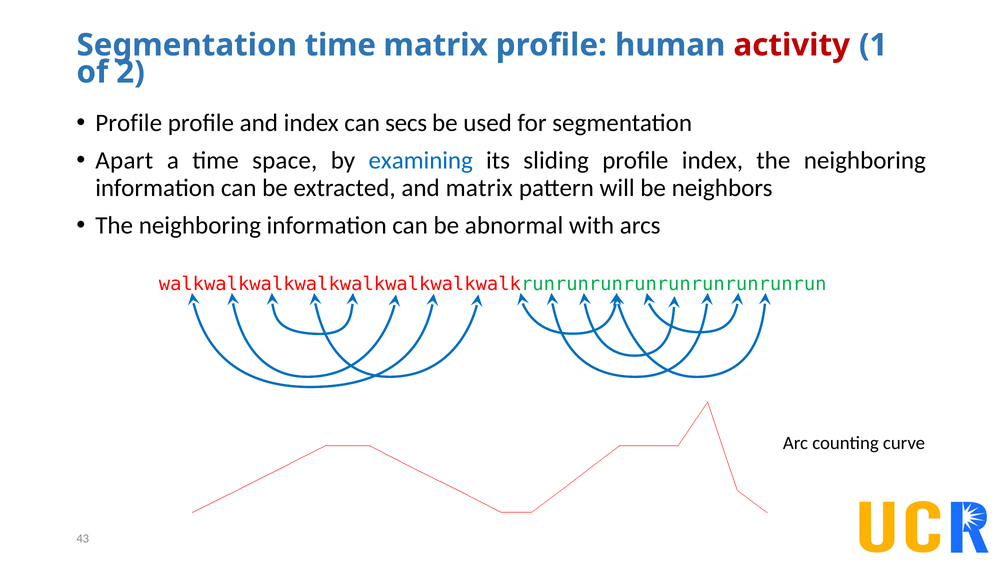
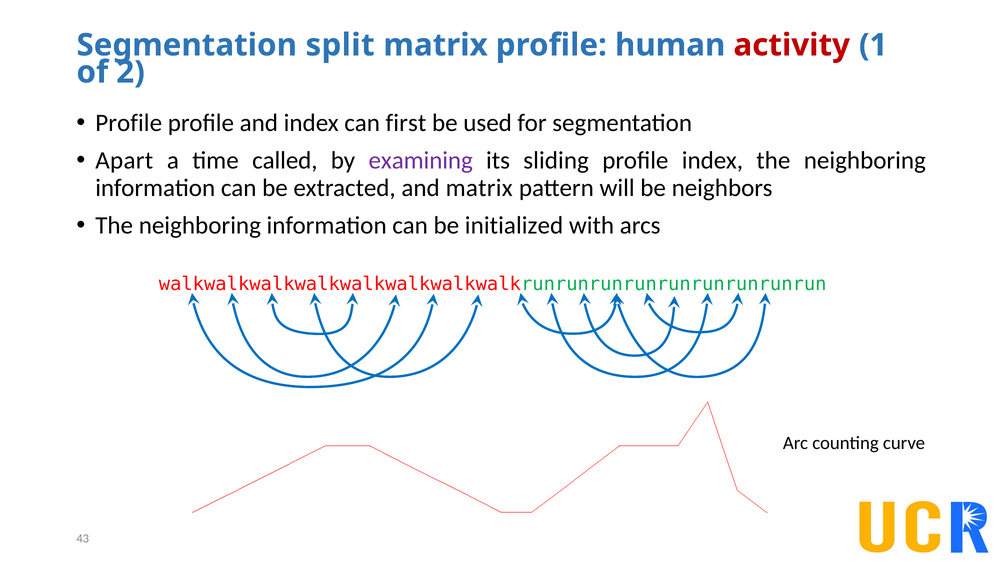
Segmentation time: time -> split (340, 45)
secs: secs -> first (406, 123)
space: space -> called (285, 161)
examining colour: blue -> purple (421, 161)
abnormal: abnormal -> initialized (514, 225)
